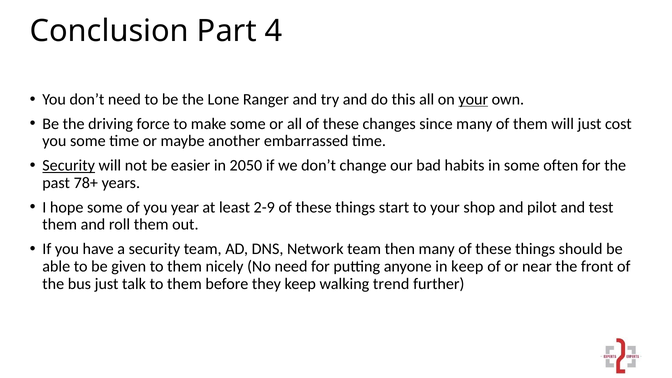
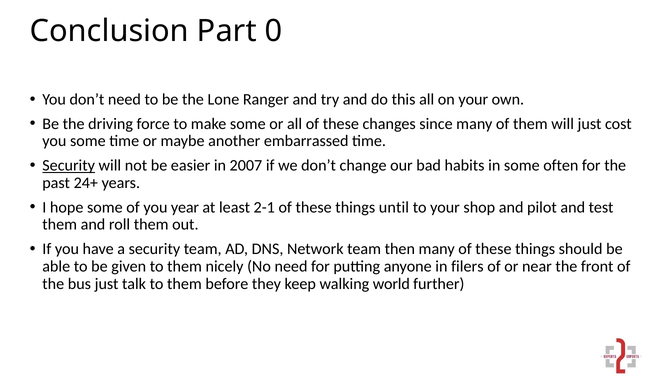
4: 4 -> 0 (274, 31)
your underline: present -> none (473, 99)
2050: 2050 -> 2007 (246, 166)
78+: 78+ -> 24+ (86, 183)
2-9: 2-9 -> 2-1 (264, 207)
start: start -> until (394, 207)
in keep: keep -> filers (467, 266)
trend: trend -> world (391, 284)
